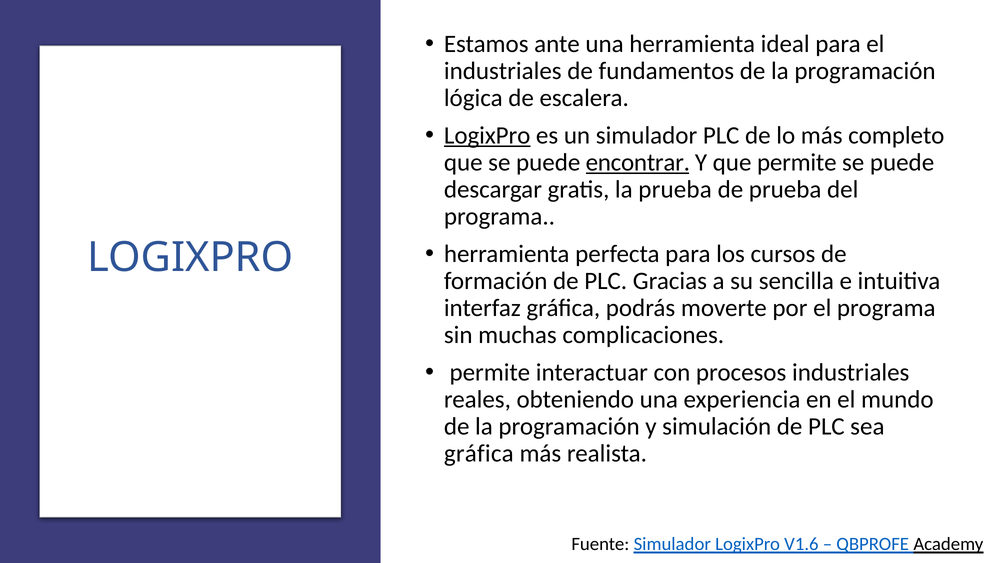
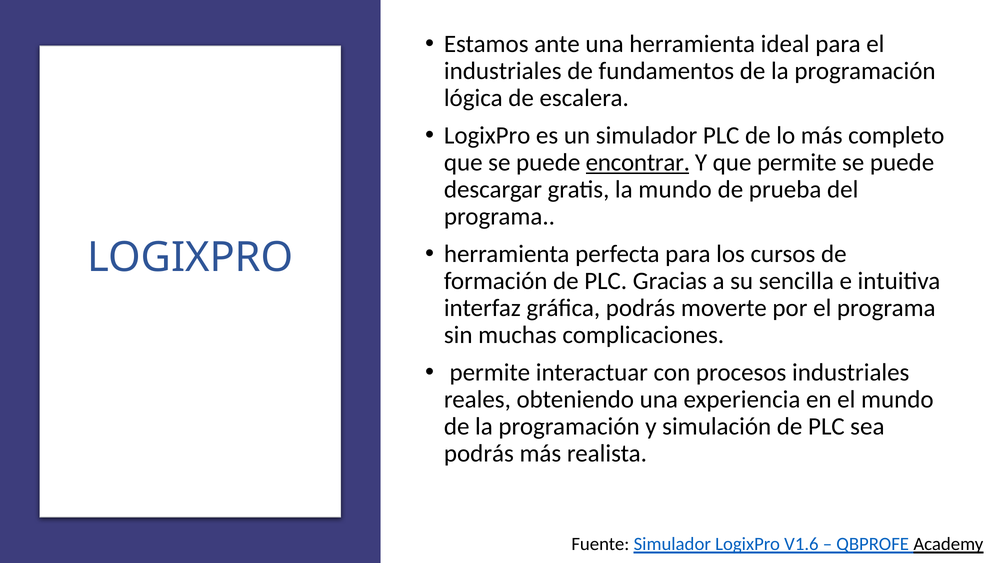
LogixPro underline: present -> none (487, 136)
la prueba: prueba -> mundo (675, 190)
gráfica: gráfica -> podrás (479, 454)
